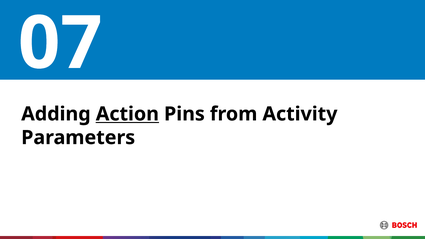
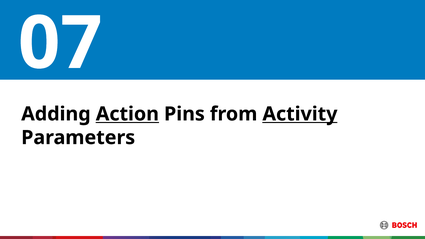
Activity underline: none -> present (300, 114)
